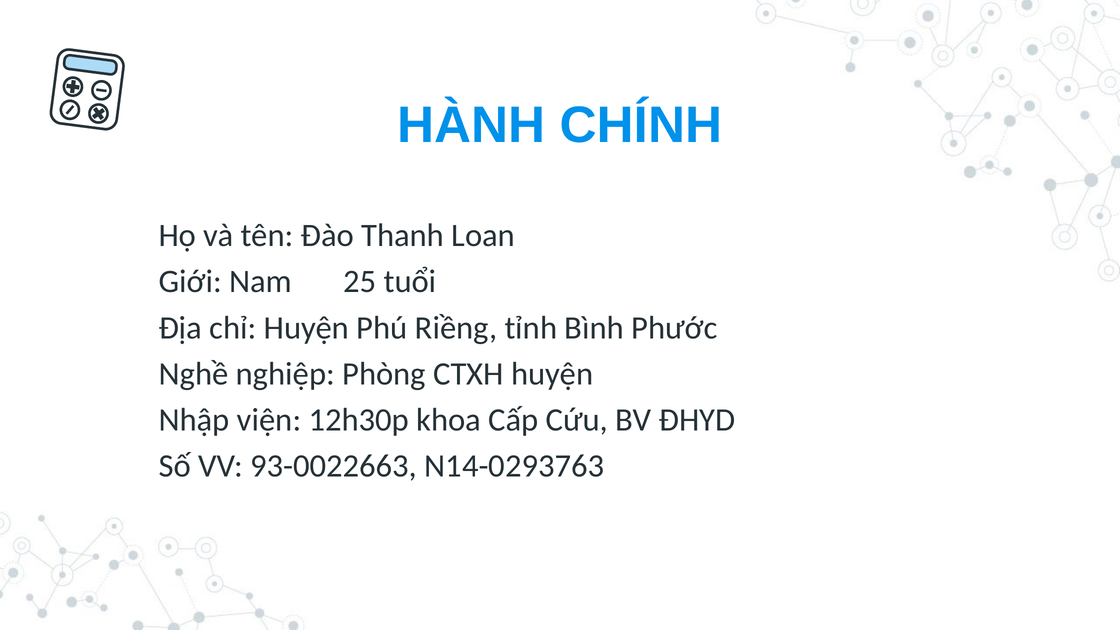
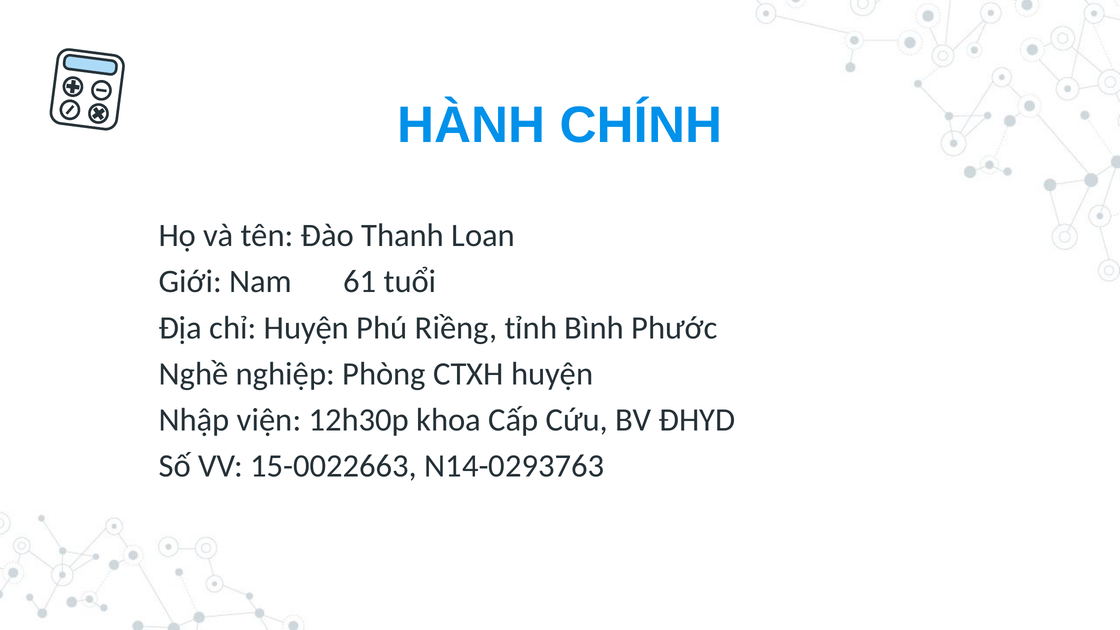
25: 25 -> 61 (360, 282)
93-0022663: 93-0022663 -> 15-0022663 (334, 466)
